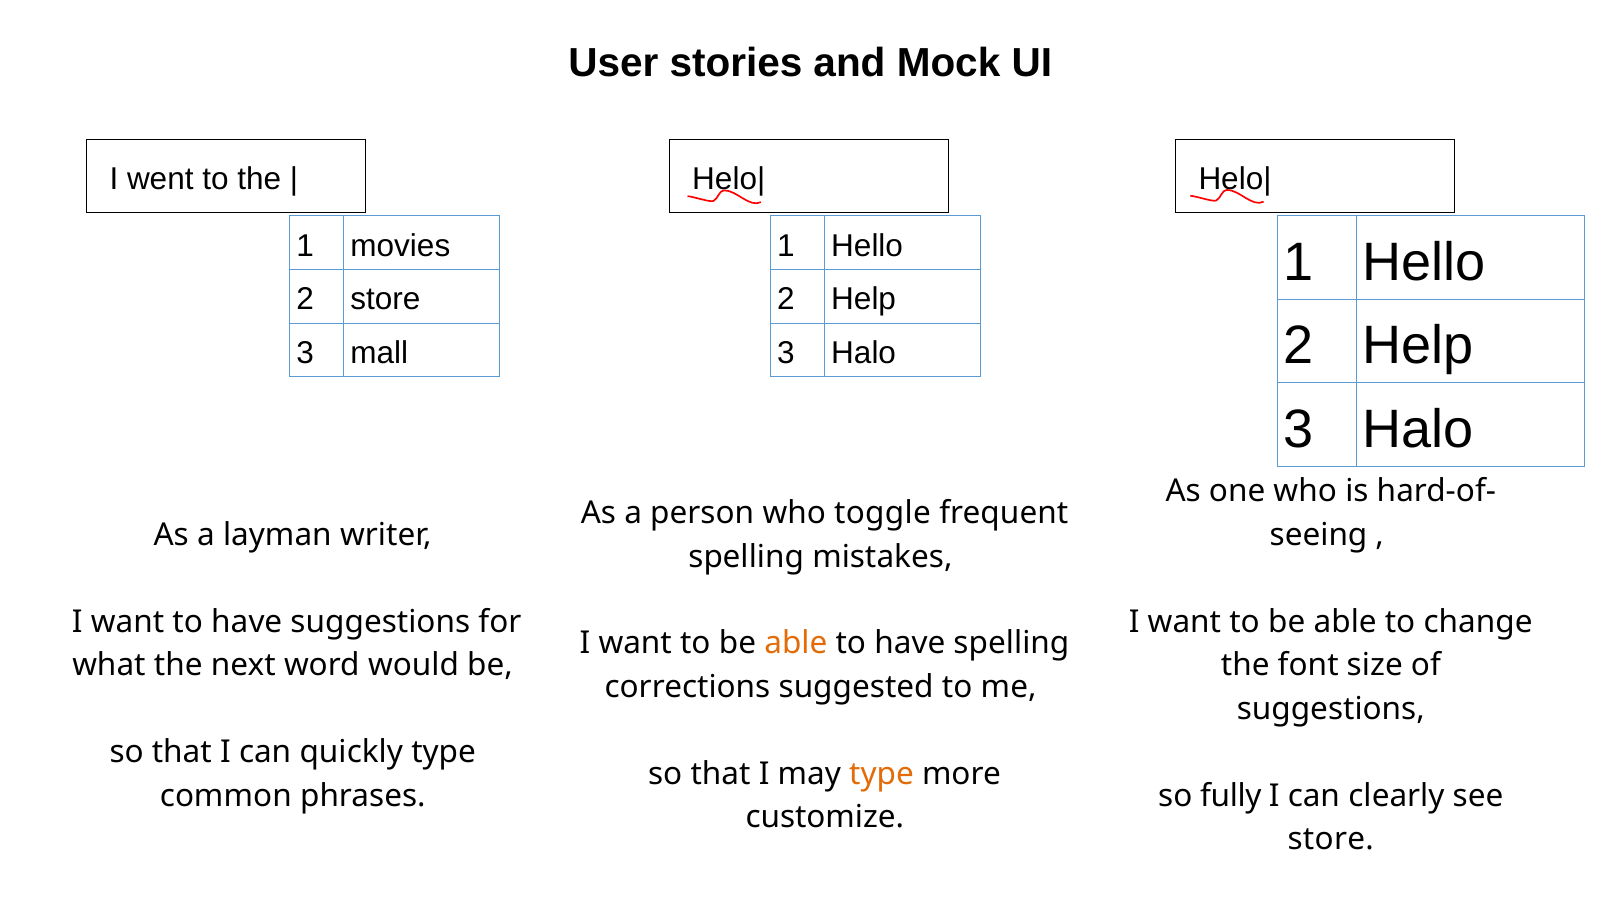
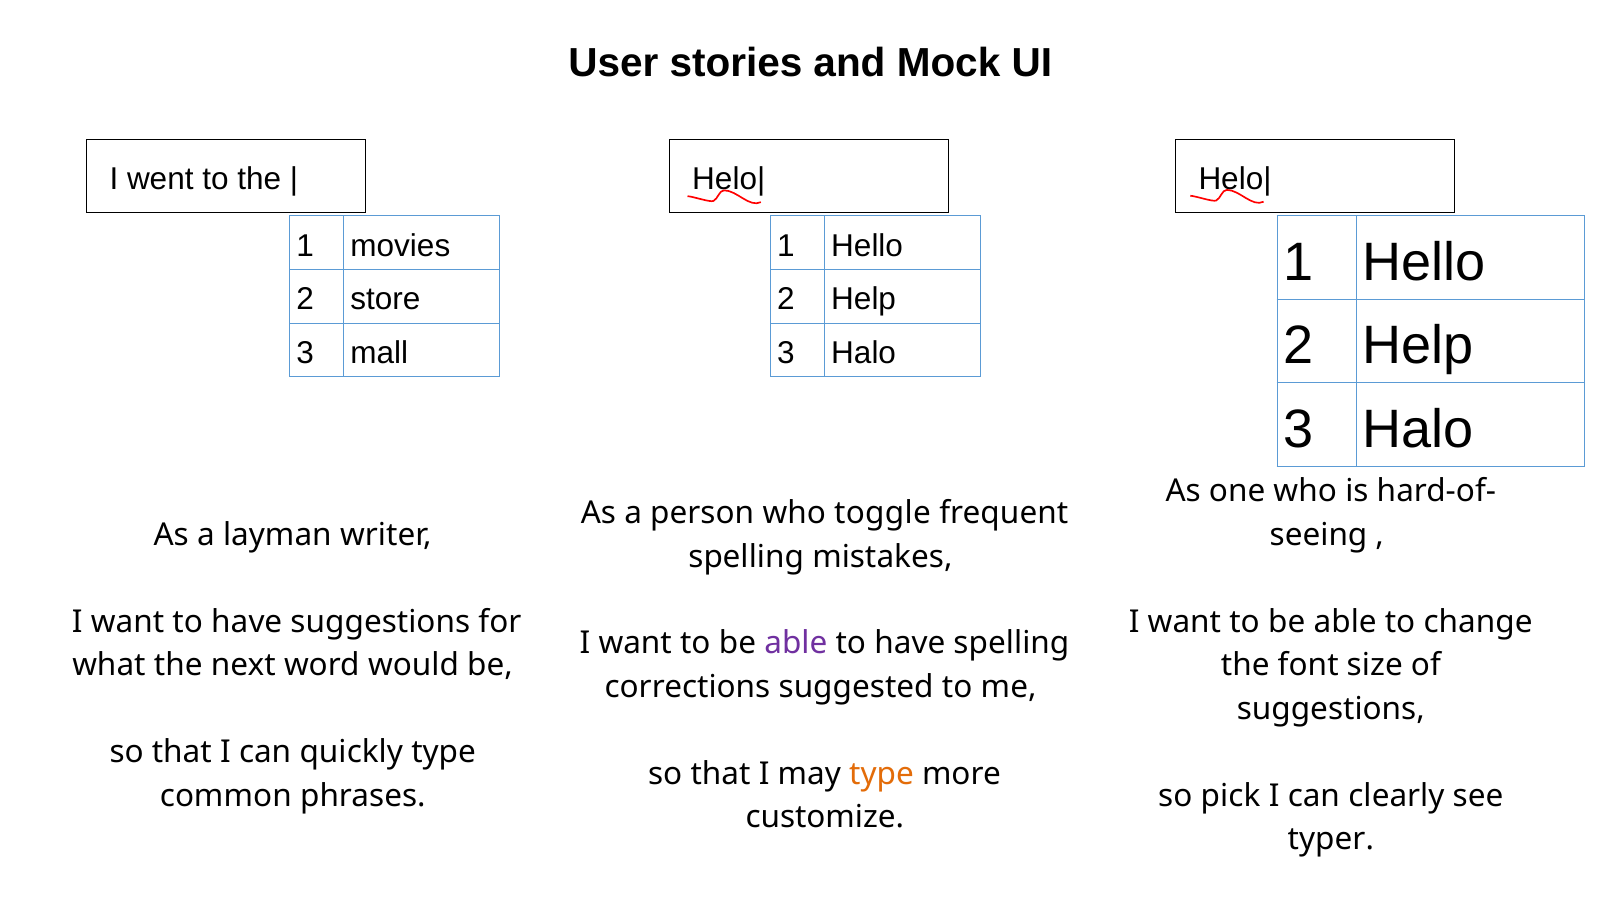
able colour: orange -> purple (796, 643)
fully: fully -> pick (1231, 796)
store: store -> typer (1331, 839)
